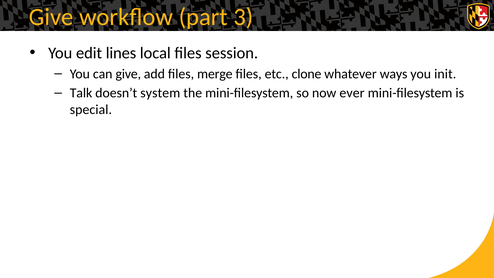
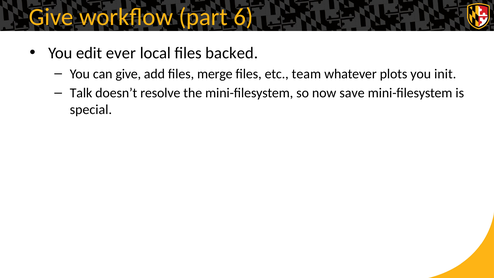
3: 3 -> 6 (243, 17)
lines: lines -> ever (121, 53)
session: session -> backed (232, 53)
clone: clone -> team (306, 74)
ways: ways -> plots (394, 74)
system: system -> resolve (160, 93)
ever: ever -> save (352, 93)
